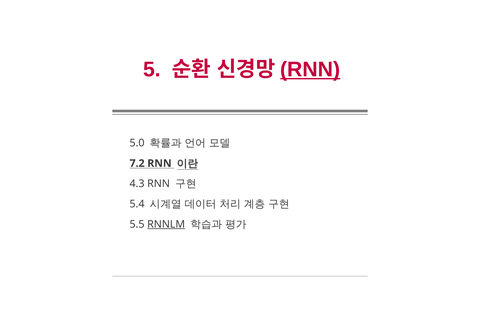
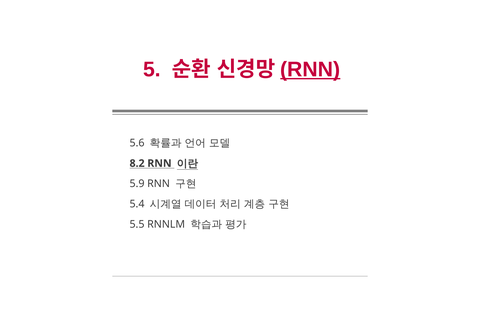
5.0: 5.0 -> 5.6 (137, 143)
7.2: 7.2 -> 8.2 (137, 163)
4.3: 4.3 -> 5.9 (137, 184)
RNNLM underline: present -> none (166, 224)
